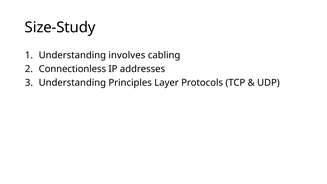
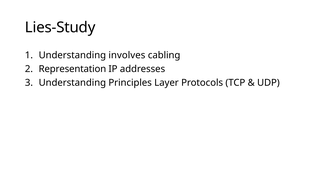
Size-Study: Size-Study -> Lies-Study (60, 27)
Connectionless: Connectionless -> Representation (72, 69)
